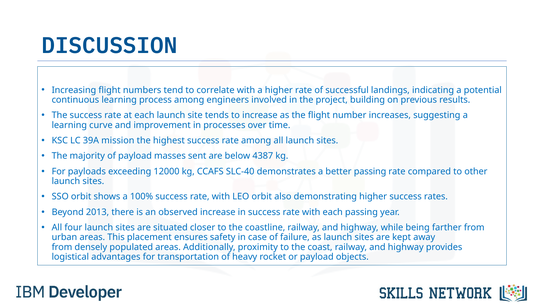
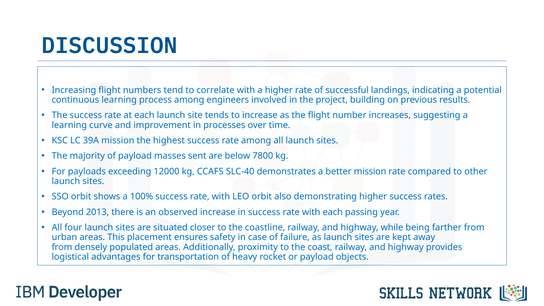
4387: 4387 -> 7800 (263, 156)
better passing: passing -> mission (370, 171)
